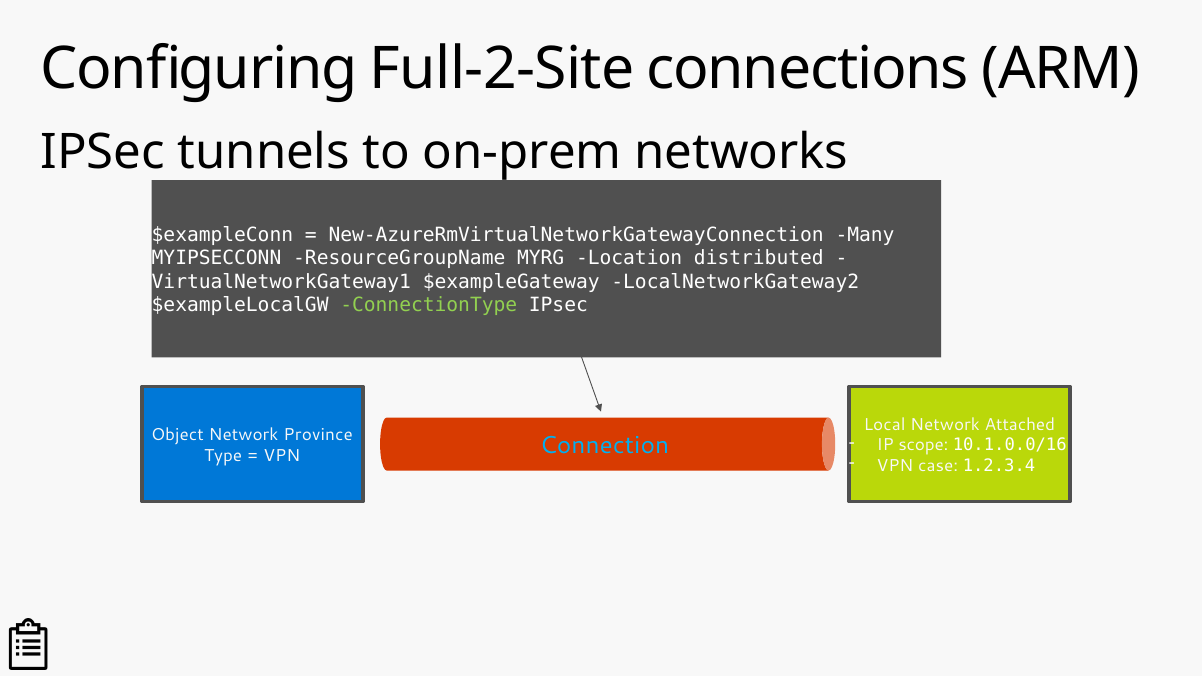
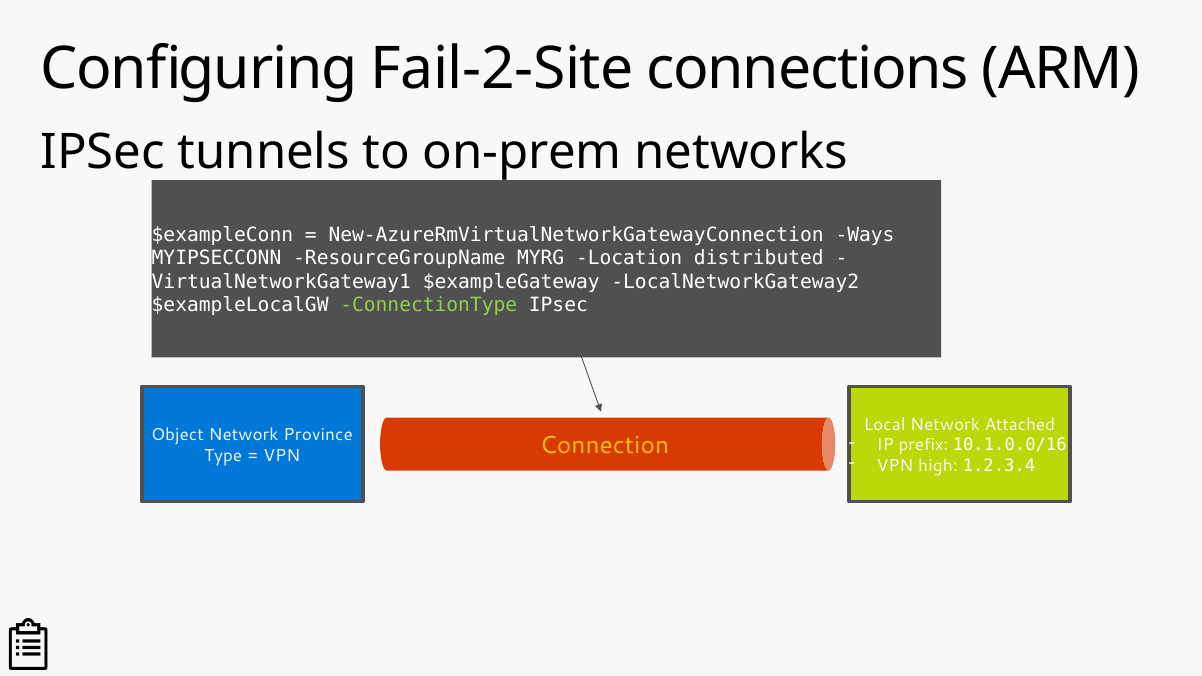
Full-2-Site: Full-2-Site -> Fail-2-Site (502, 69)
Many: Many -> Ways (865, 235)
scope: scope -> prefix (923, 445)
Connection colour: light blue -> yellow (604, 446)
case: case -> high (938, 466)
